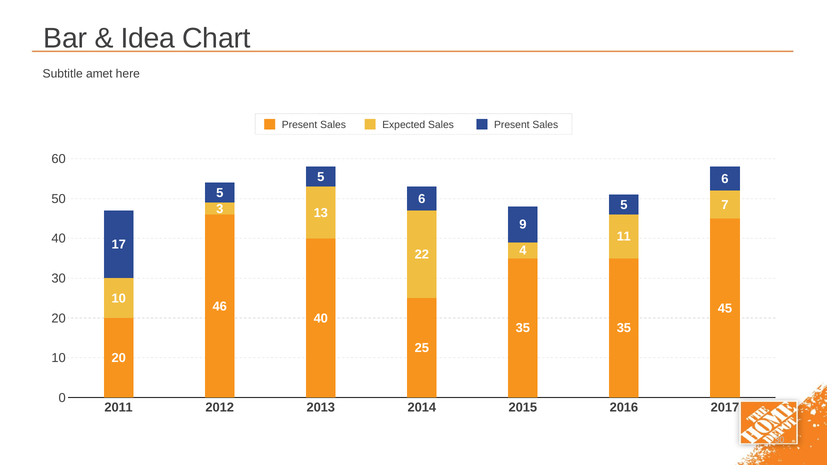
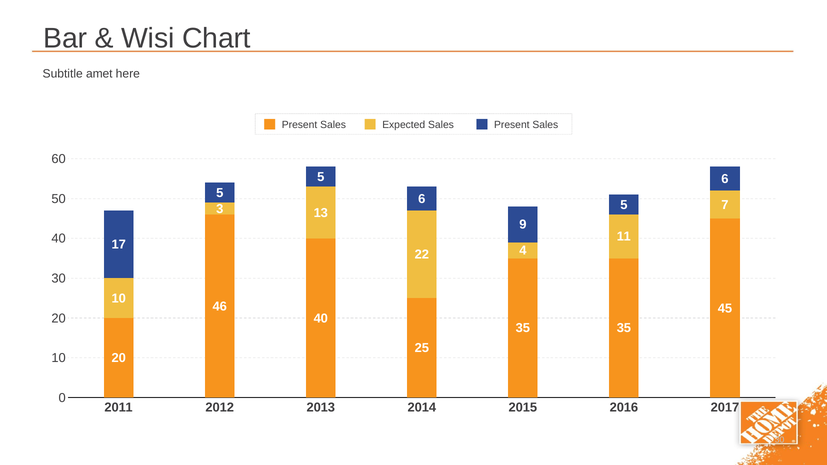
Idea: Idea -> Wisi (148, 38)
